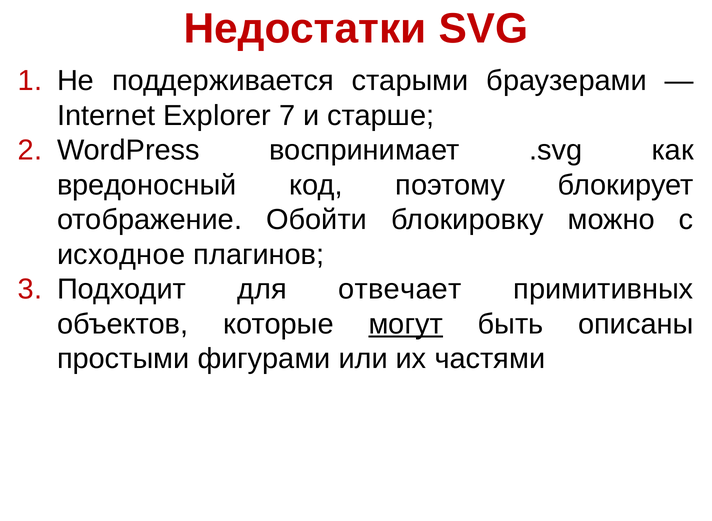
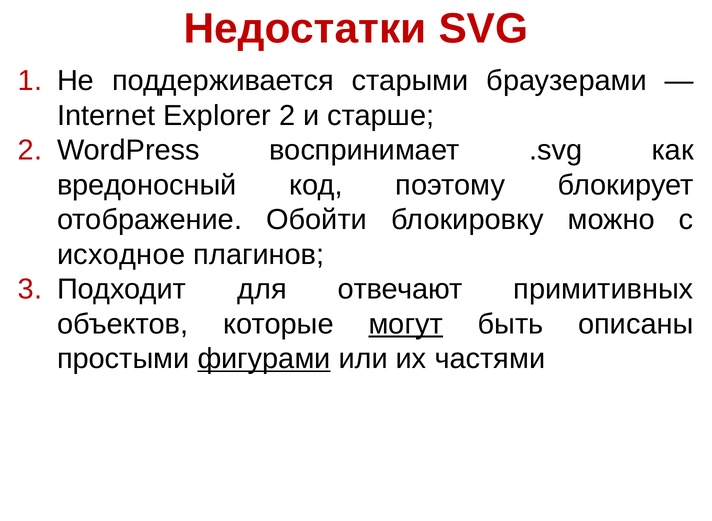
Explorer 7: 7 -> 2 (287, 116)
отвечает: отвечает -> отвечают (400, 290)
фигурами underline: none -> present (264, 359)
